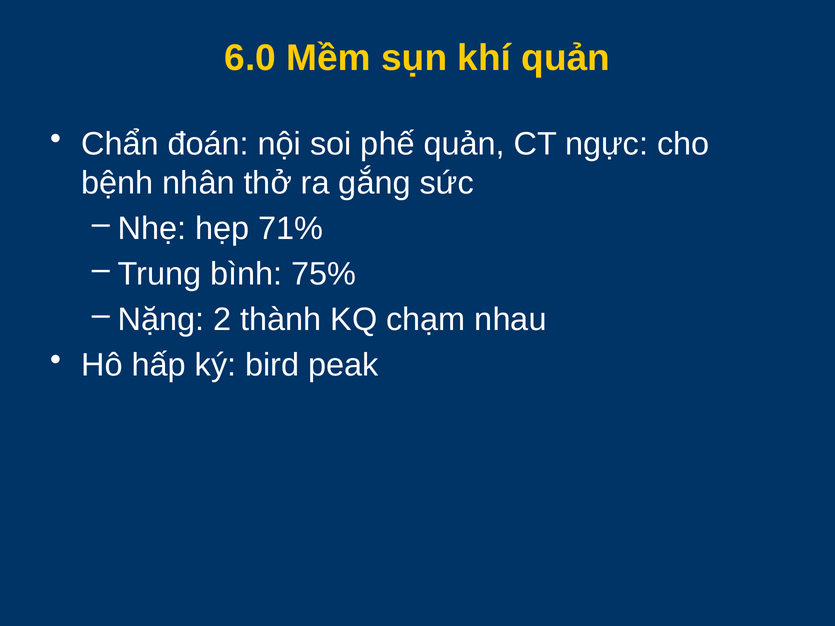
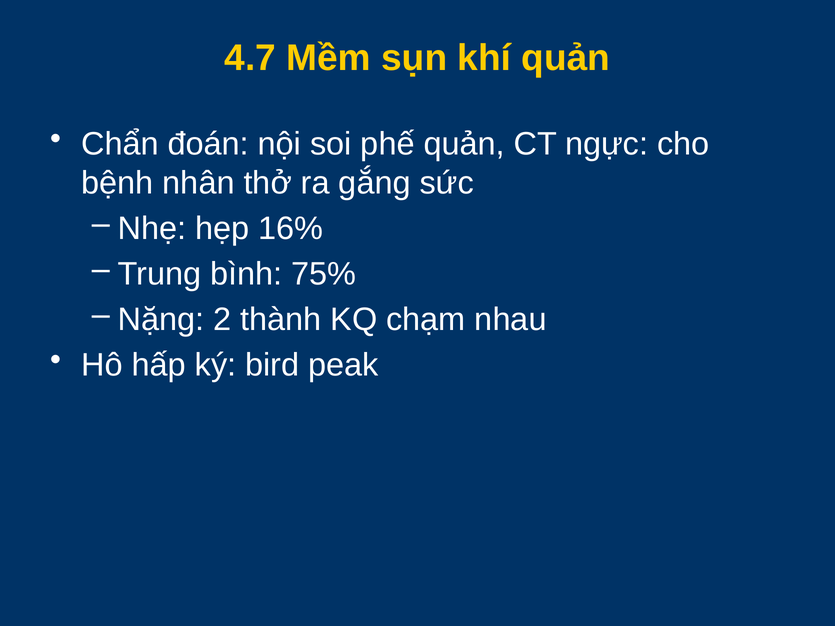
6.0: 6.0 -> 4.7 (250, 58)
71%: 71% -> 16% (291, 229)
